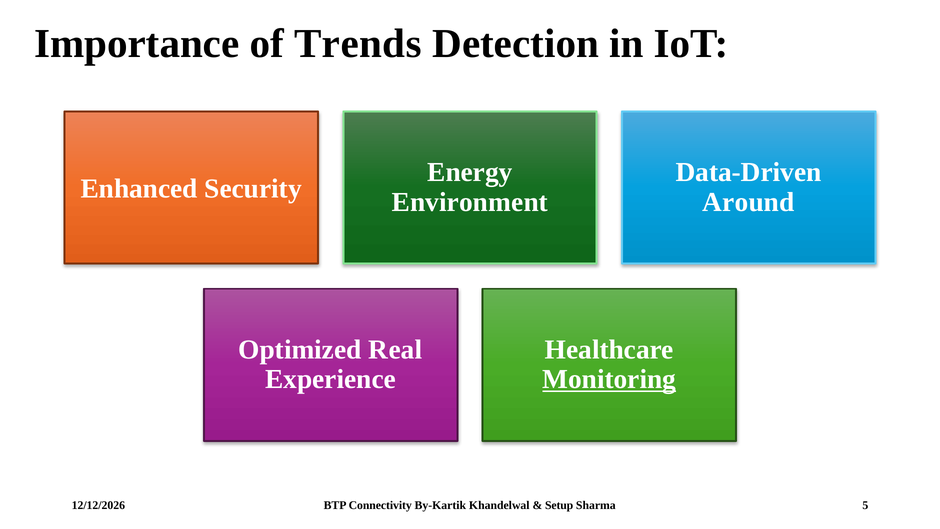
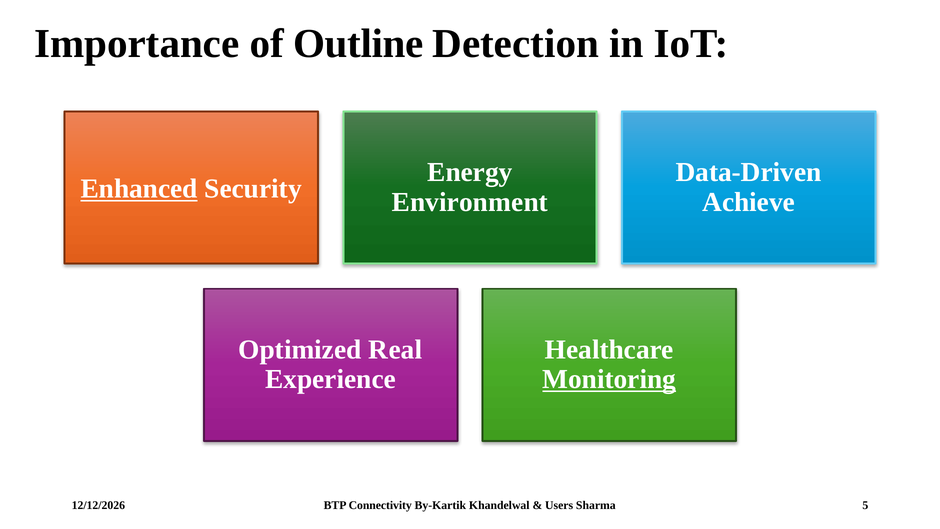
Trends: Trends -> Outline (358, 44)
Enhanced underline: none -> present (139, 189)
Around: Around -> Achieve (749, 202)
Setup: Setup -> Users (559, 505)
